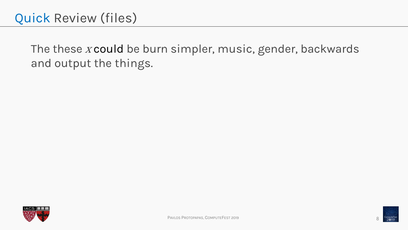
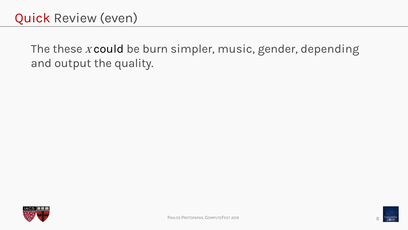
Quick colour: blue -> red (33, 18)
files: files -> even (119, 18)
backwards: backwards -> depending (330, 49)
things: things -> quality (134, 63)
